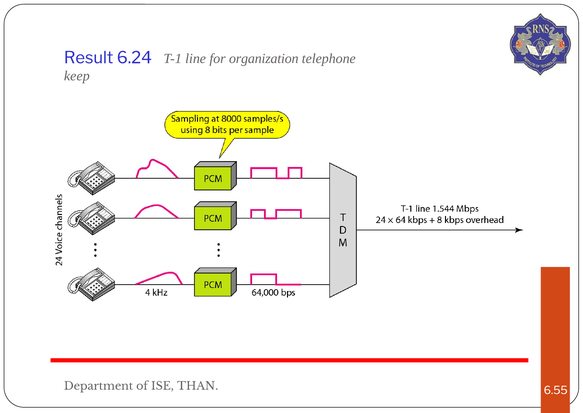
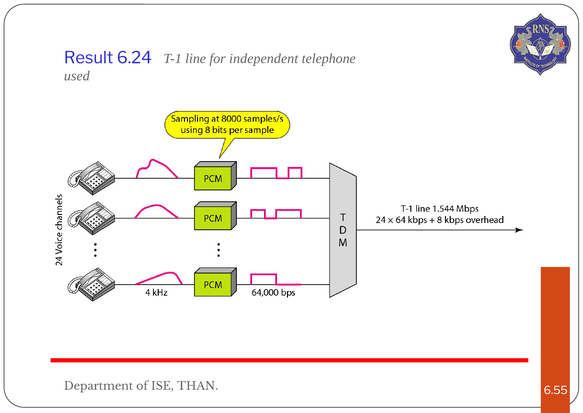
organization: organization -> independent (264, 59)
keep: keep -> used (77, 76)
